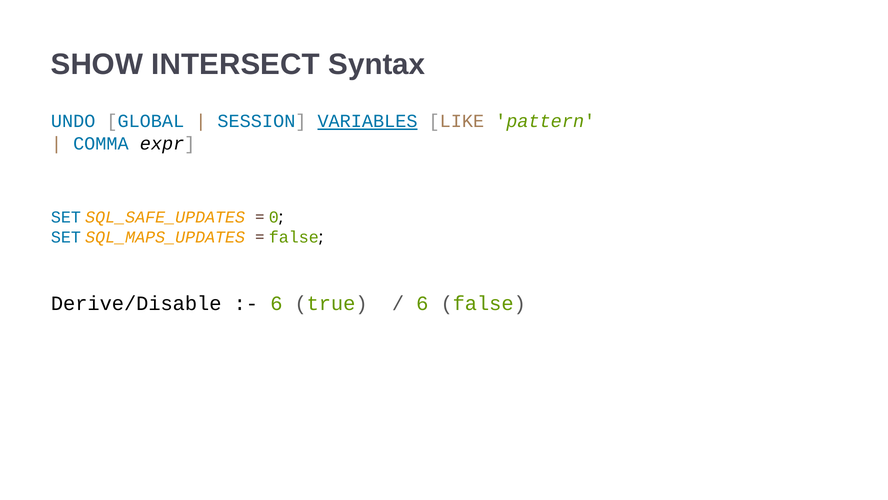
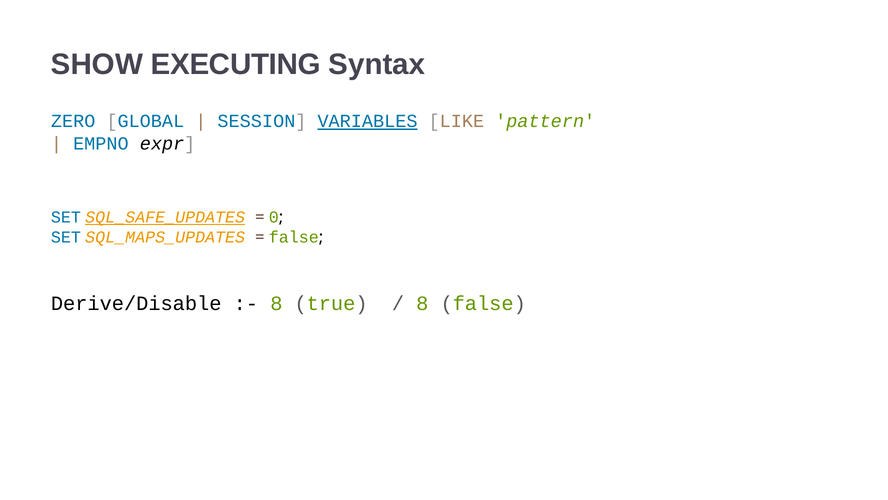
INTERSECT: INTERSECT -> EXECUTING (236, 64)
UNDO: UNDO -> ZERO (73, 121)
COMMA: COMMA -> EMPNO (101, 143)
SQL_SAFE_UPDATES underline: none -> present (165, 217)
6: 6 -> 8 (276, 303)
6: 6 -> 8 (422, 303)
